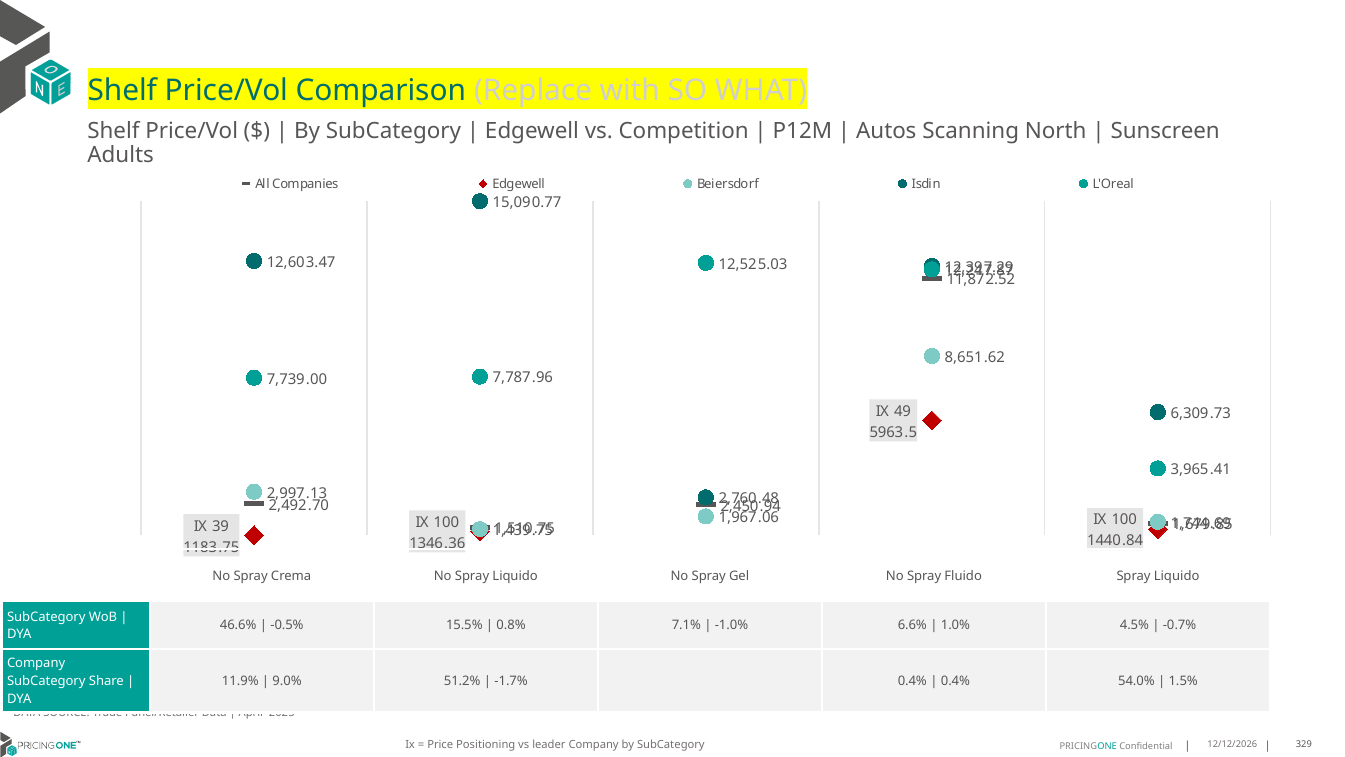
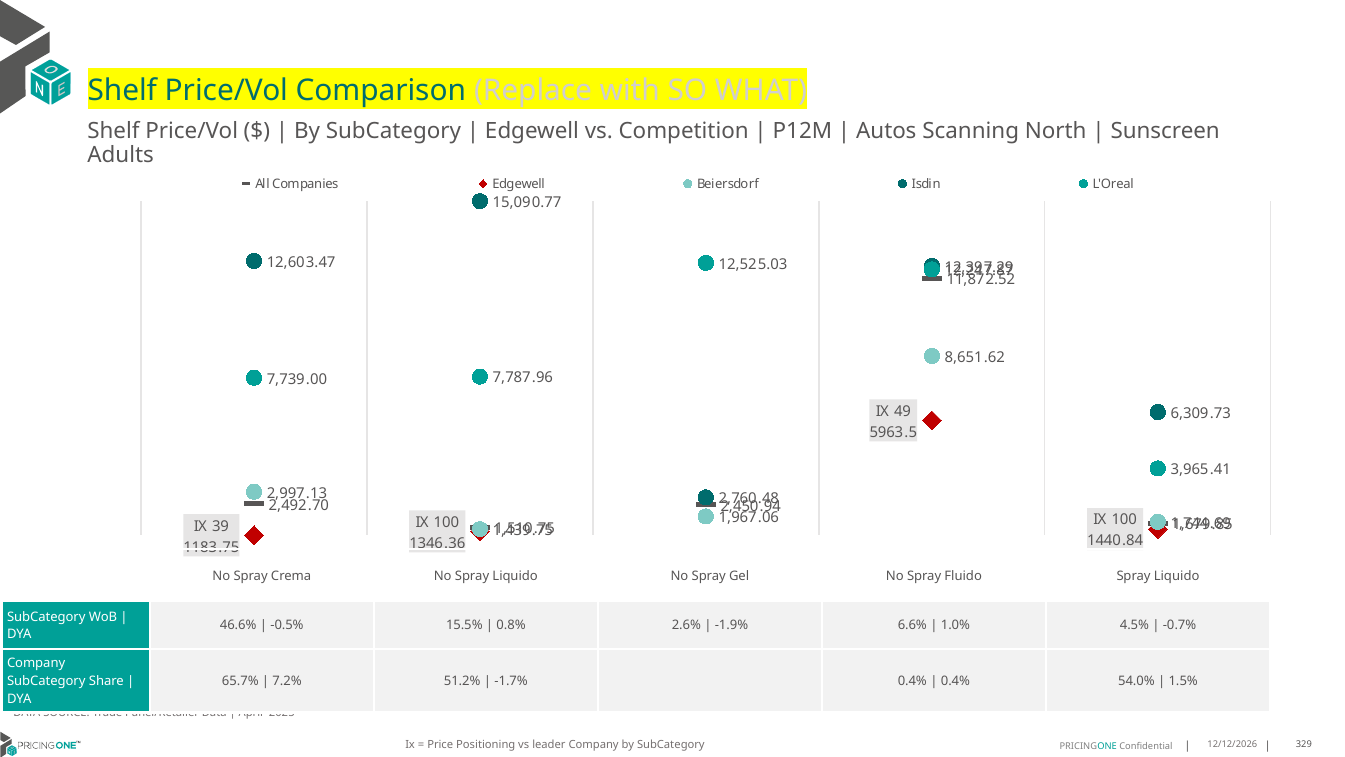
7.1%: 7.1% -> 2.6% (686, 625)
-1.0%: -1.0% -> -1.9% (731, 625)
11.9%: 11.9% -> 65.7% (240, 681)
9.0%: 9.0% -> 7.2% (287, 681)
